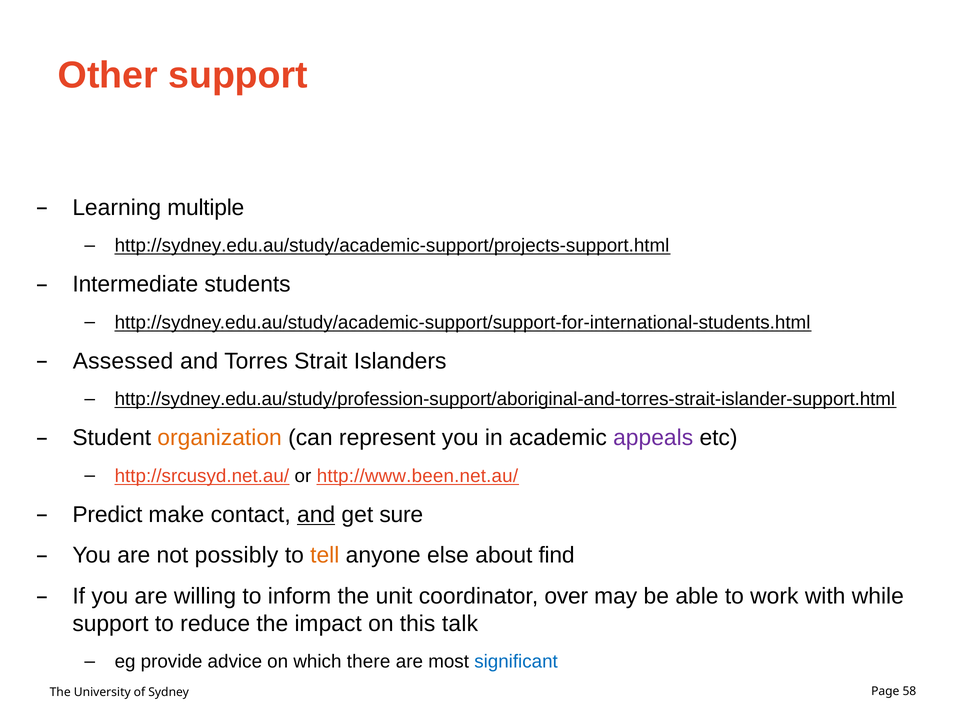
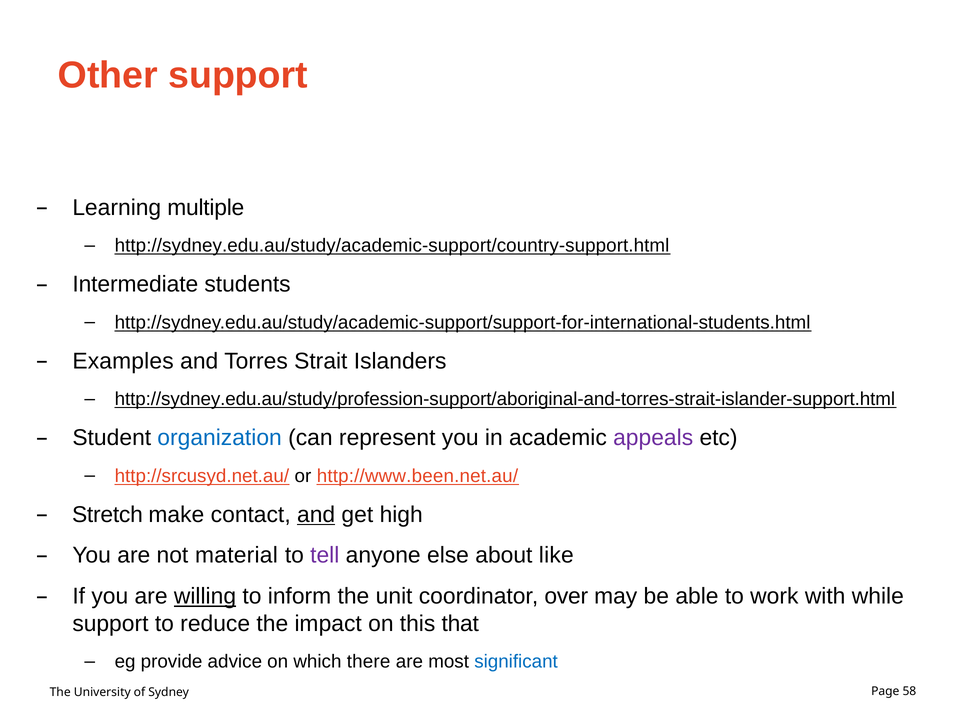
http://sydney.edu.au/study/academic-support/projects-support.html: http://sydney.edu.au/study/academic-support/projects-support.html -> http://sydney.edu.au/study/academic-support/country-support.html (392, 246)
Assessed: Assessed -> Examples (123, 361)
organization colour: orange -> blue (220, 438)
Predict: Predict -> Stretch (107, 514)
sure: sure -> high (401, 514)
possibly: possibly -> material (236, 555)
tell colour: orange -> purple (325, 555)
find: find -> like (556, 555)
willing underline: none -> present (205, 596)
talk: talk -> that (460, 623)
